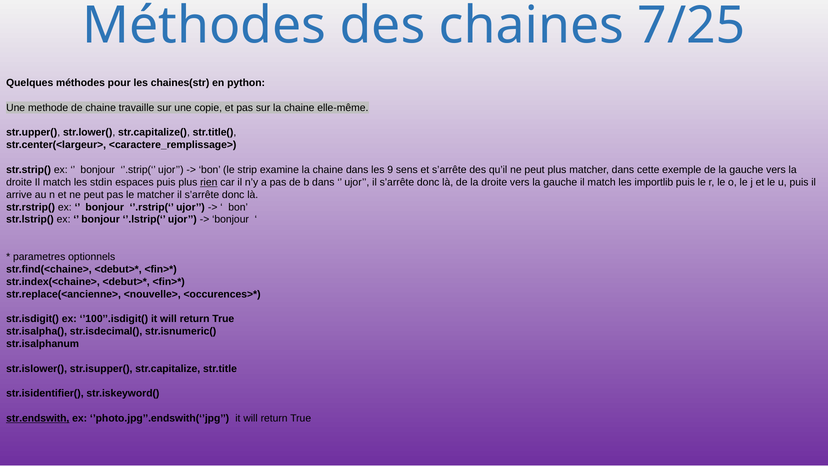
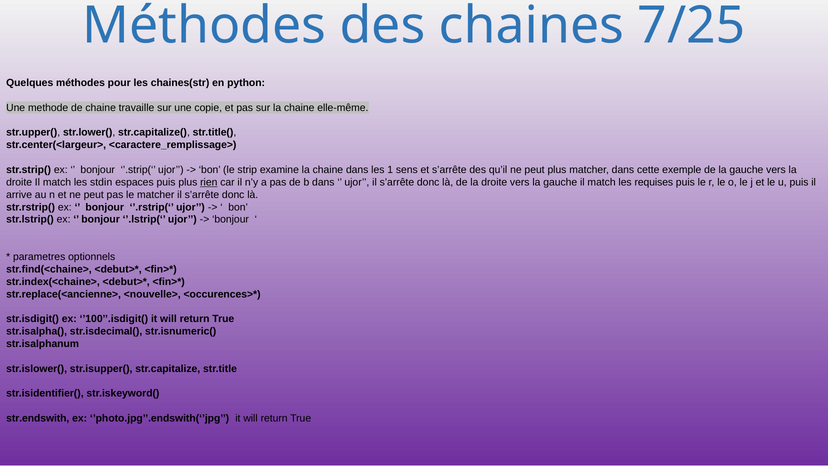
9: 9 -> 1 (390, 170)
importlib: importlib -> requises (654, 182)
str.endswith underline: present -> none (38, 418)
